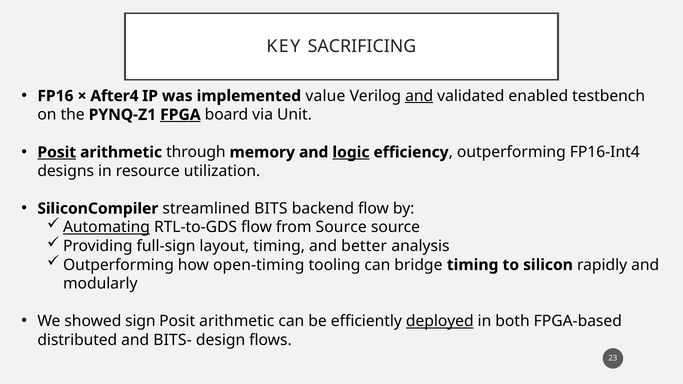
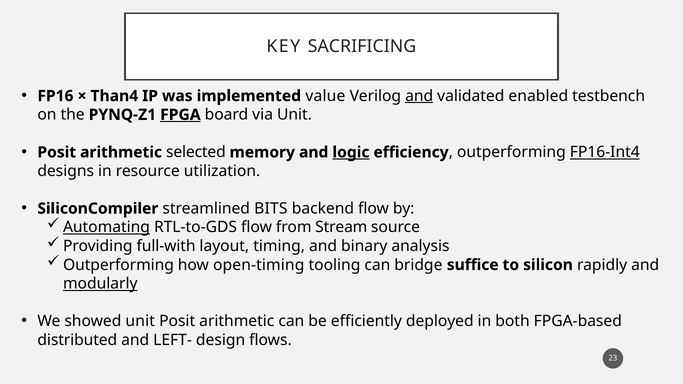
After4: After4 -> Than4 (114, 96)
Posit underline: present -> none (57, 152)
through: through -> selected (196, 152)
FP16-Int4 underline: none -> present (605, 152)
from Source: Source -> Stream (341, 227)
full-sign: full-sign -> full-with (166, 246)
better: better -> binary (364, 246)
bridge timing: timing -> suffice (473, 265)
modularly underline: none -> present (100, 284)
showed sign: sign -> unit (140, 321)
deployed underline: present -> none (440, 321)
BITS-: BITS- -> LEFT- (173, 340)
